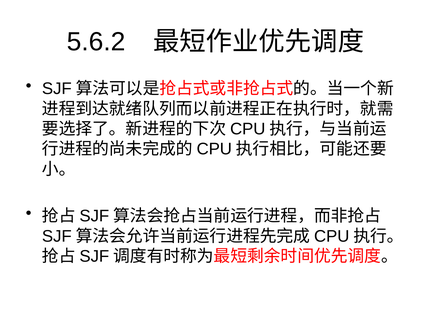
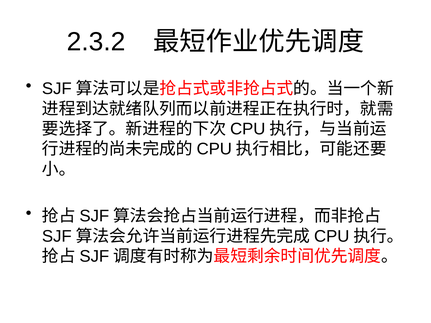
5.6.2: 5.6.2 -> 2.3.2 (96, 42)
